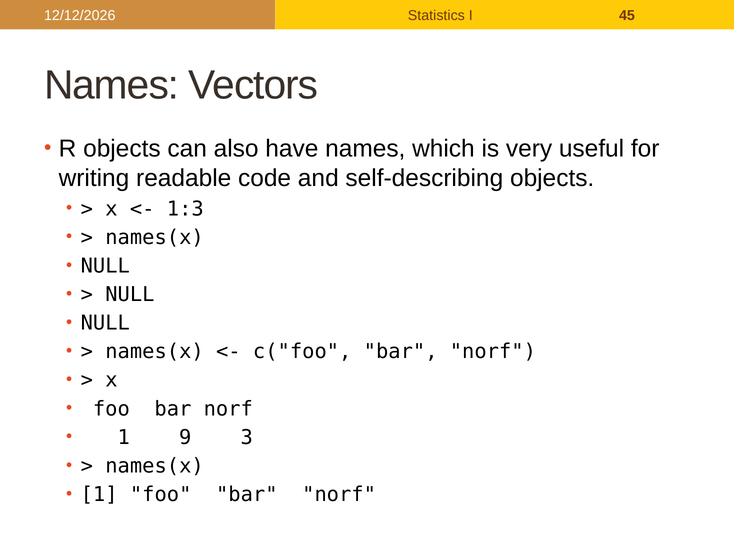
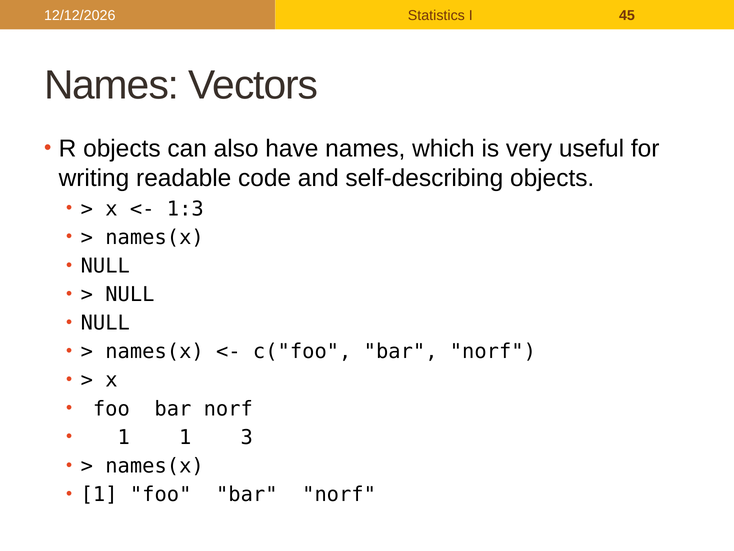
1 9: 9 -> 1 (185, 437)
